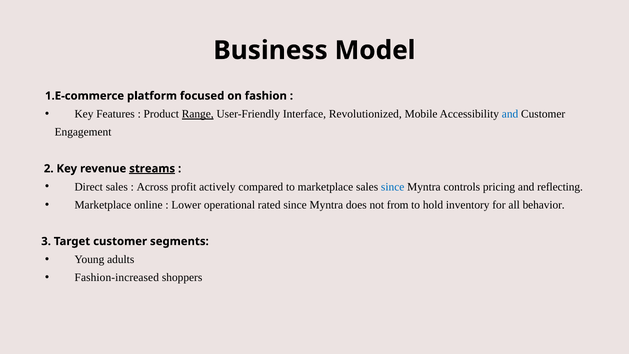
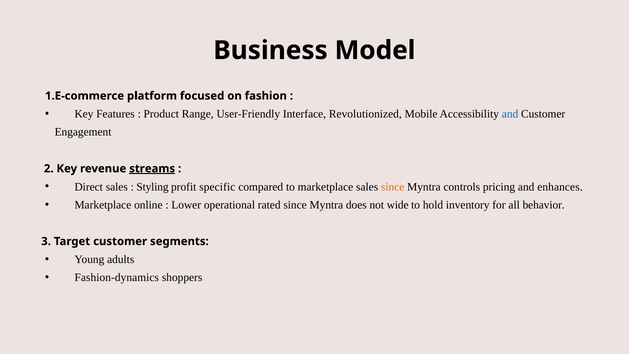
Range underline: present -> none (198, 114)
Across: Across -> Styling (153, 187)
actively: actively -> specific (217, 187)
since colour: blue -> orange (393, 187)
reflecting: reflecting -> enhances (560, 187)
from: from -> wide (398, 205)
Fashion-increased: Fashion-increased -> Fashion-dynamics (117, 278)
